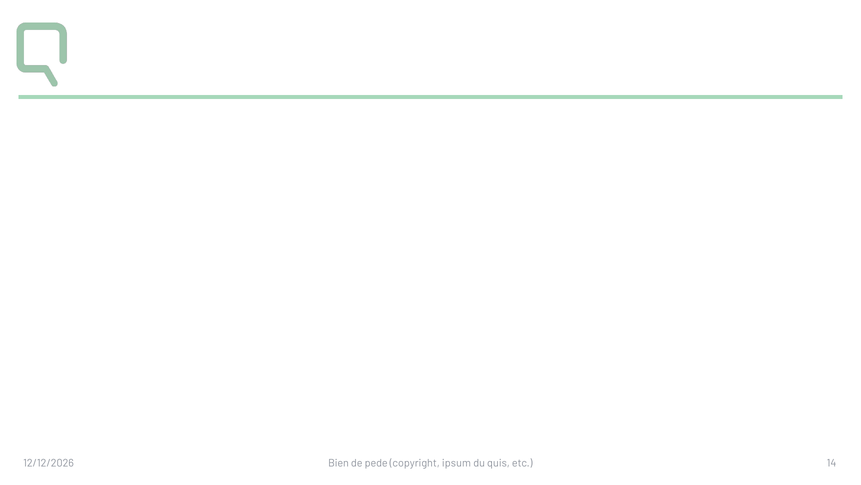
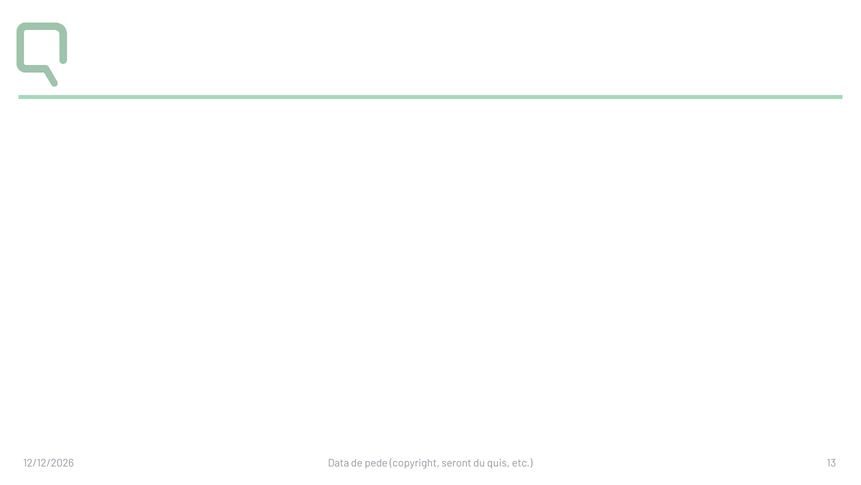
Bien: Bien -> Data (339, 463)
ipsum: ipsum -> seront (457, 463)
14: 14 -> 13 (831, 463)
